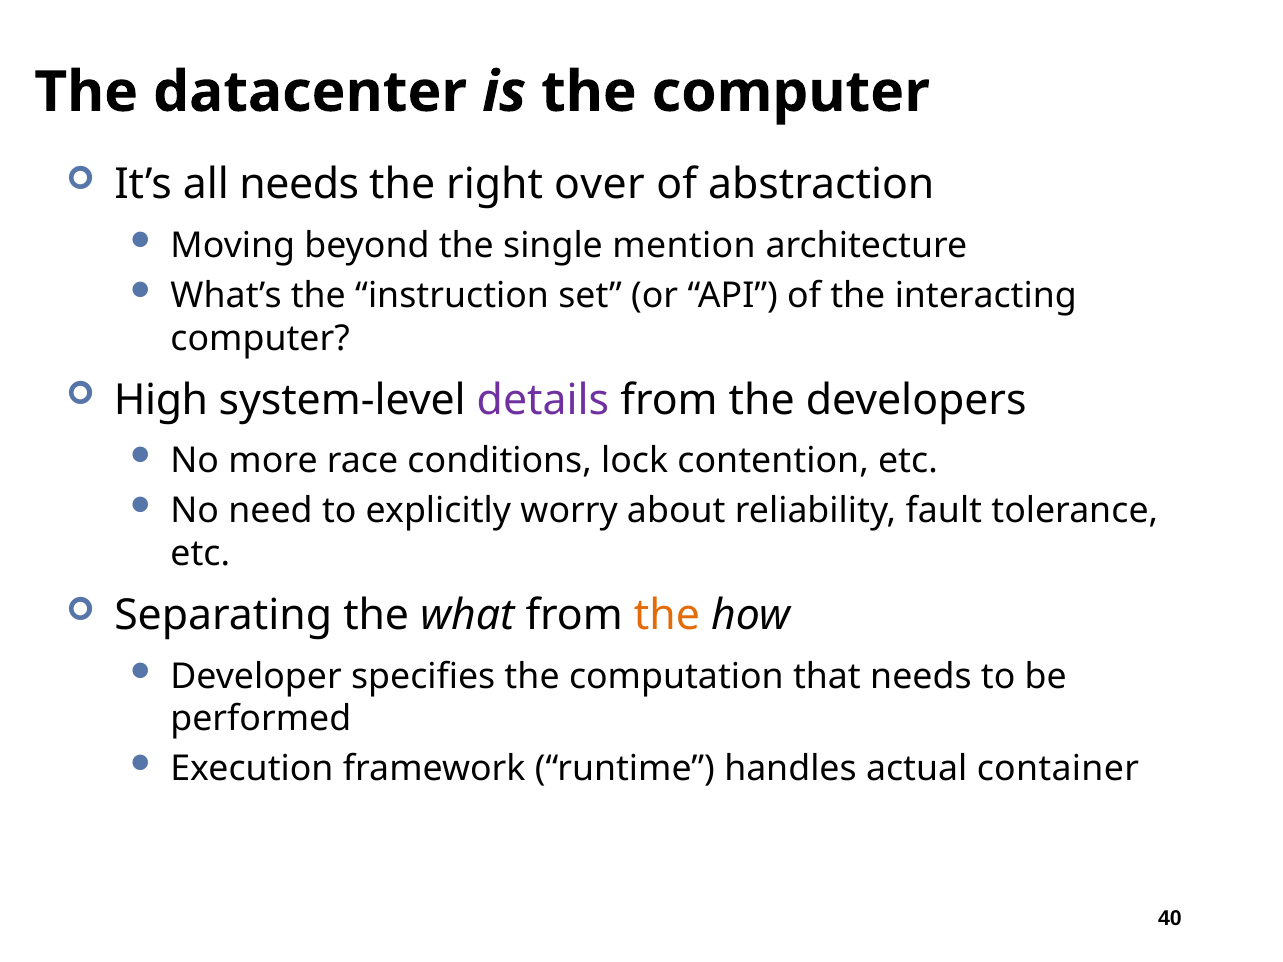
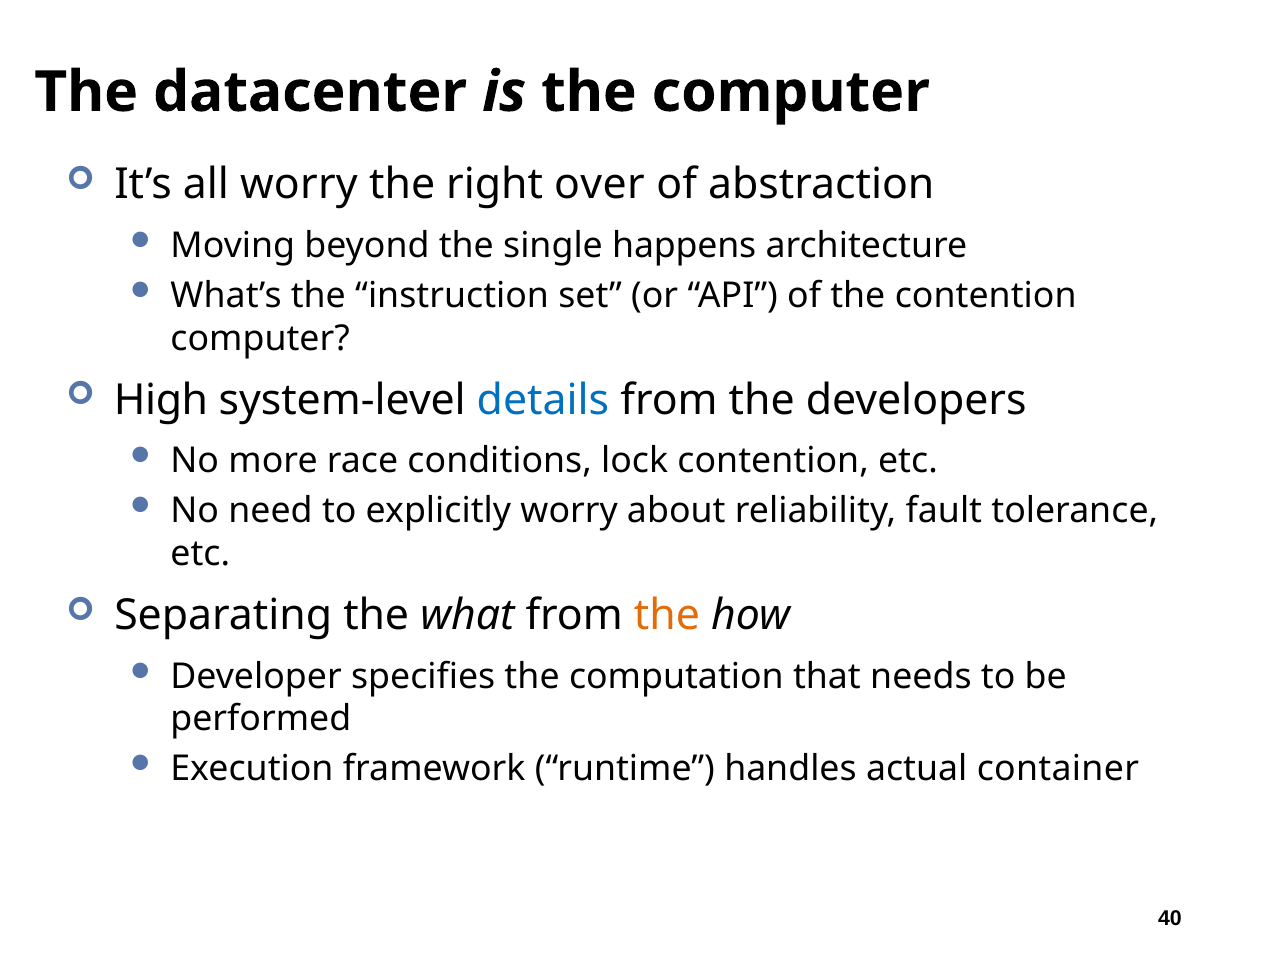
all needs: needs -> worry (299, 185)
mention: mention -> happens (684, 246)
the interacting: interacting -> contention (986, 296)
details colour: purple -> blue (543, 400)
